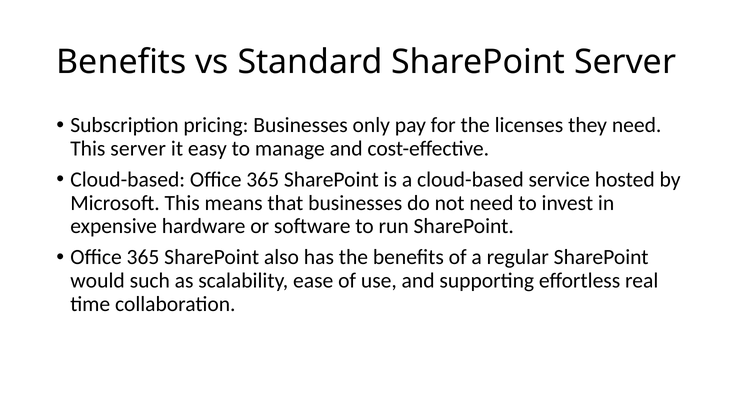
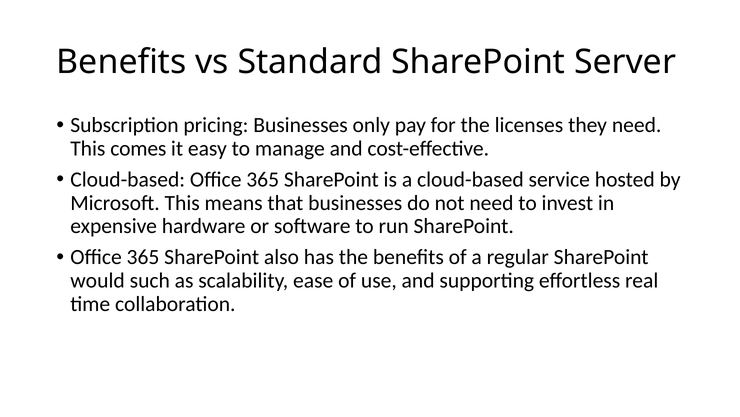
This server: server -> comes (138, 148)
